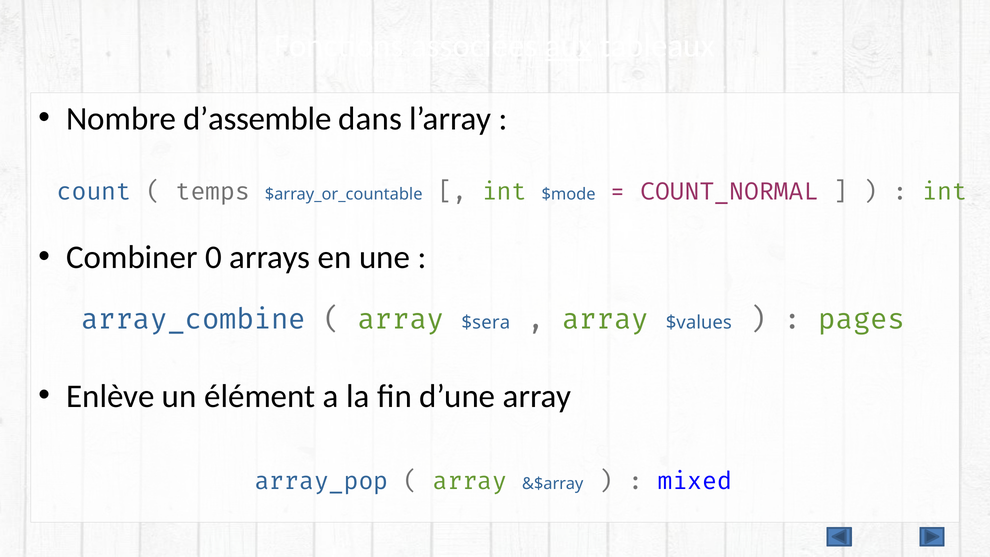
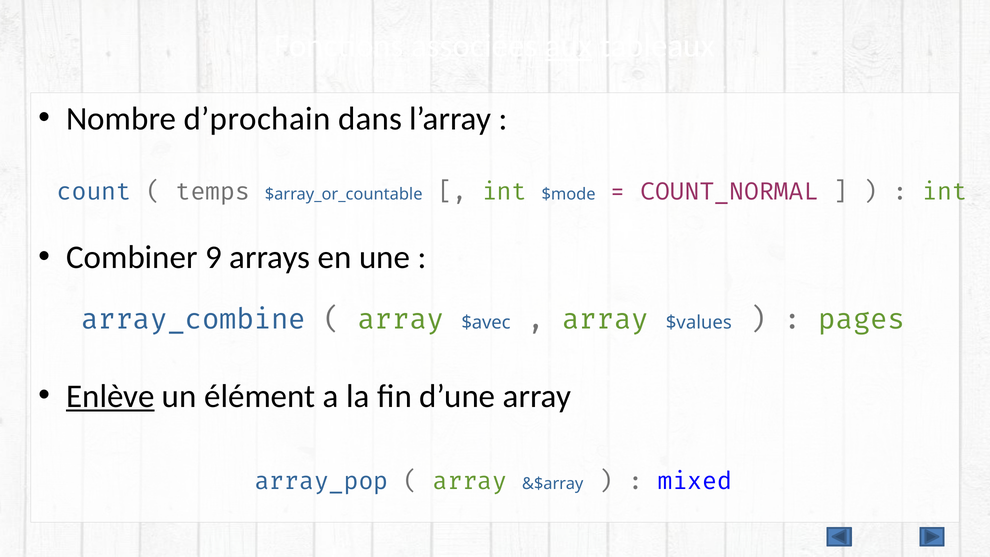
d’assemble: d’assemble -> d’prochain (257, 119)
0: 0 -> 9 (214, 257)
$sera: $sera -> $avec (486, 323)
Enlève underline: none -> present (110, 396)
